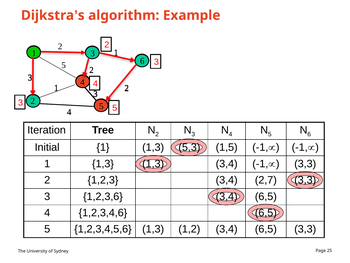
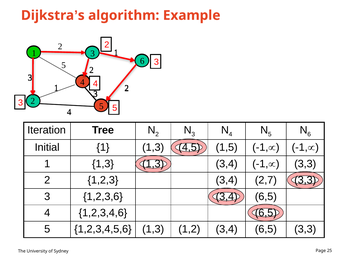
5,3: 5,3 -> 4,5 (189, 147)
